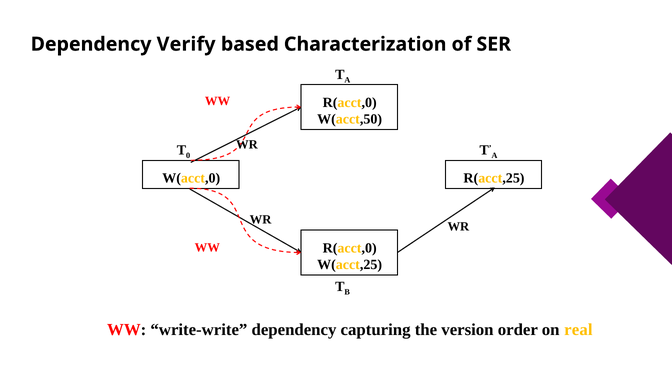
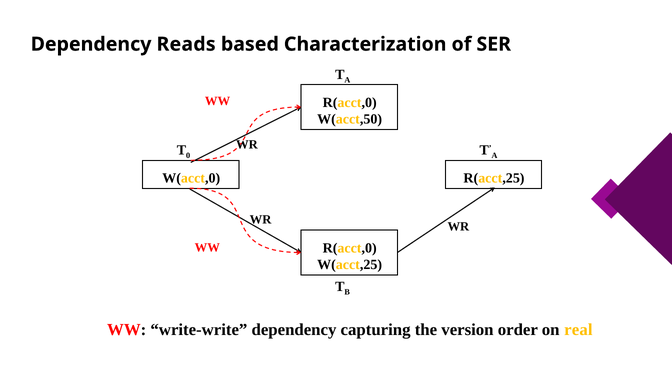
Verify: Verify -> Reads (186, 44)
